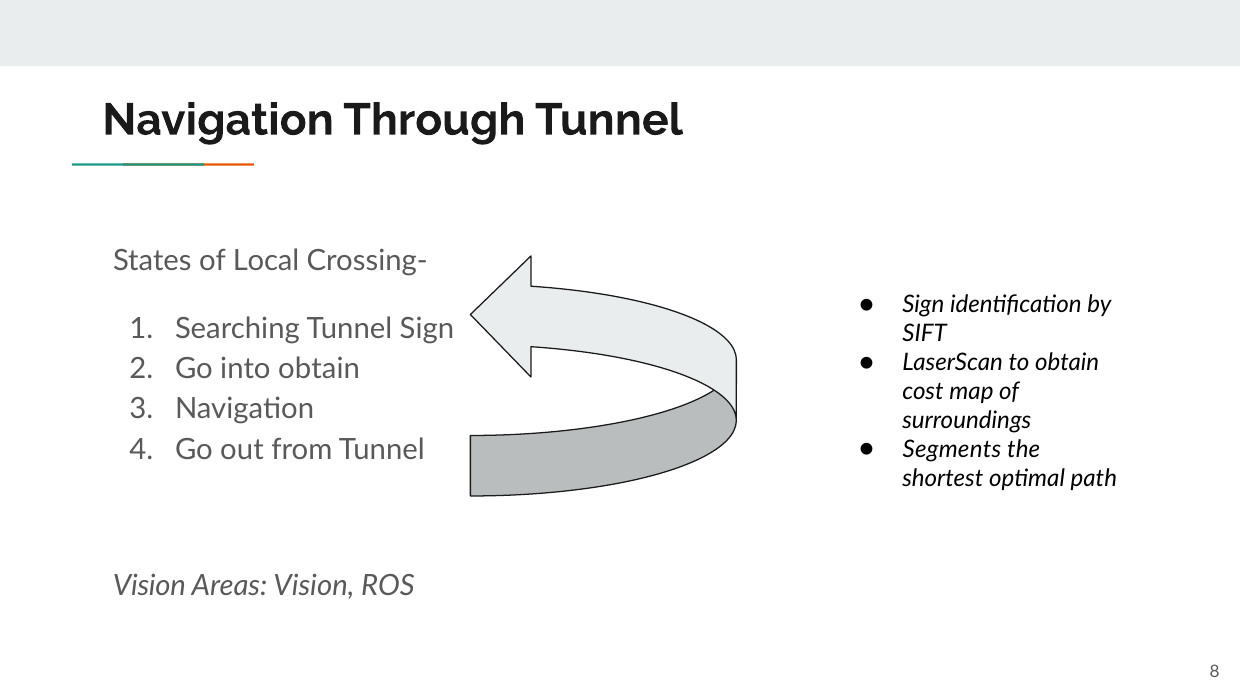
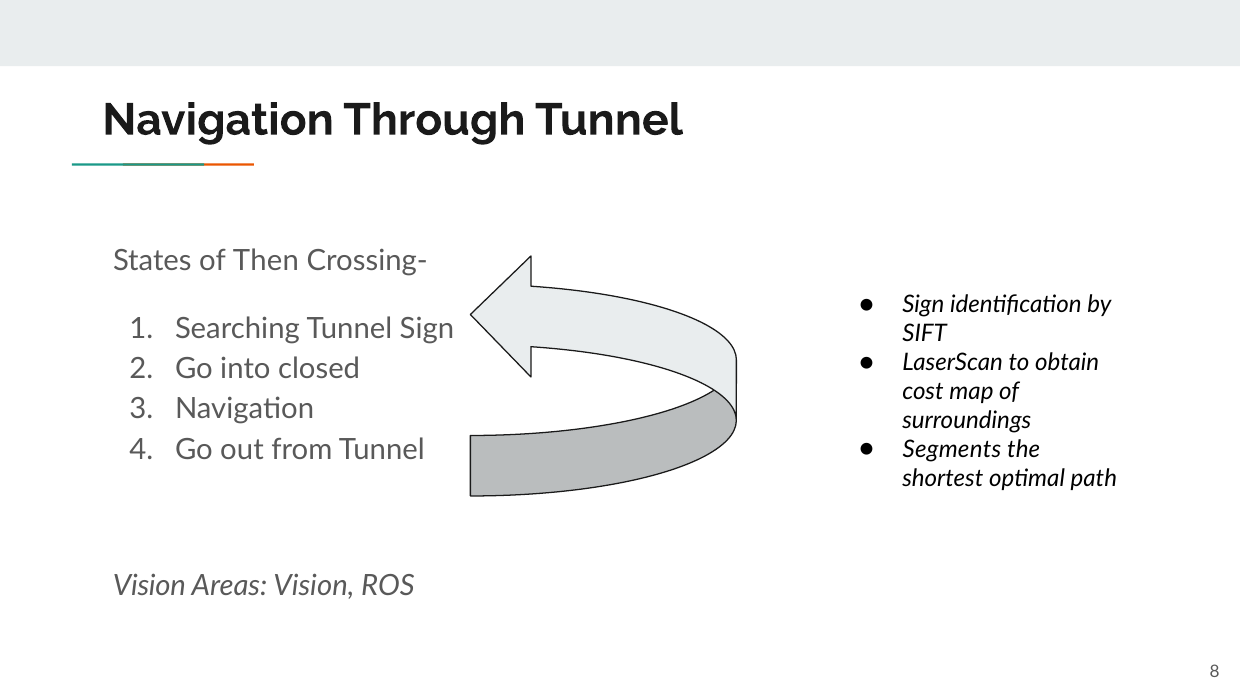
Local: Local -> Then (266, 261)
into obtain: obtain -> closed (319, 369)
